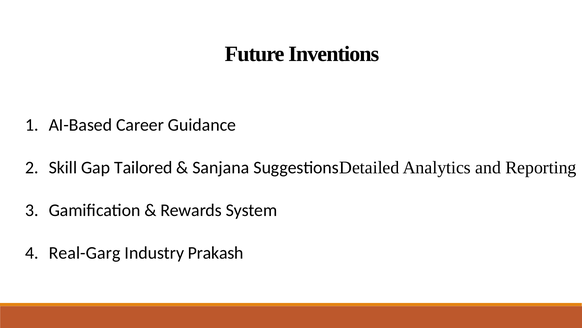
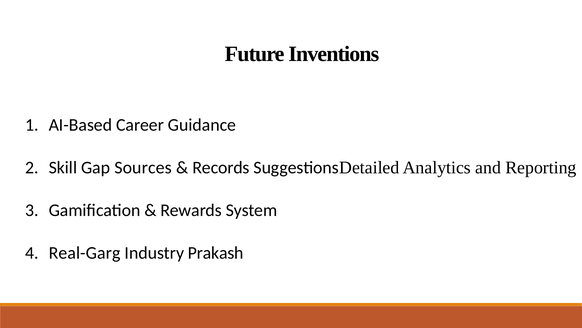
Tailored: Tailored -> Sources (143, 167)
Sanjana: Sanjana -> Records (221, 167)
